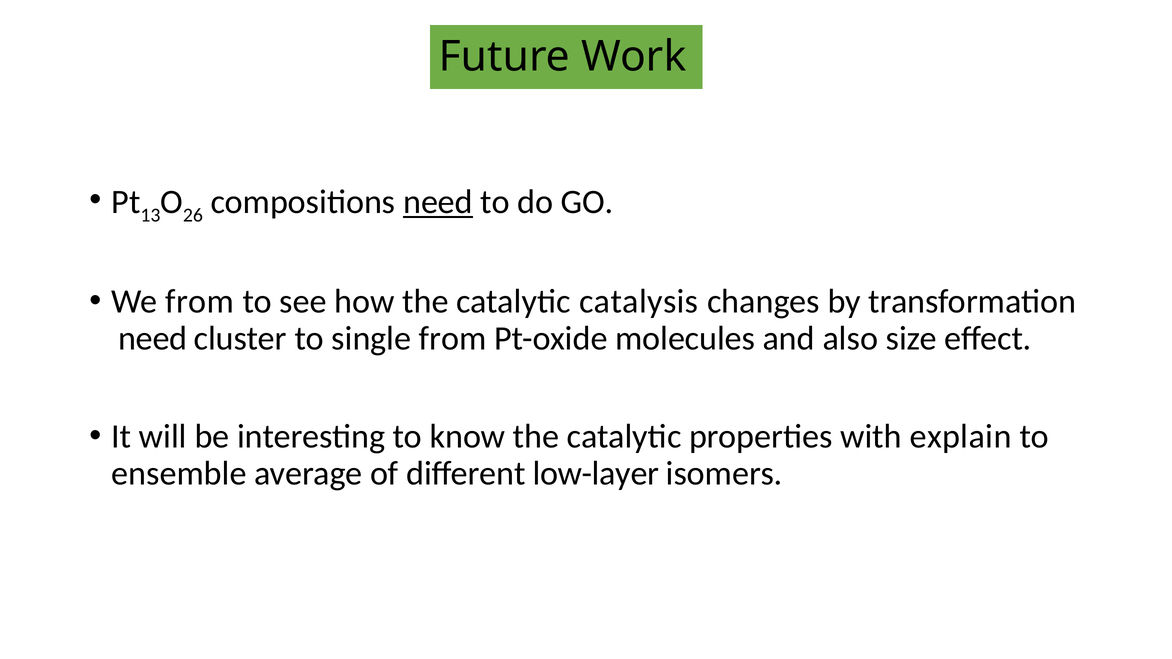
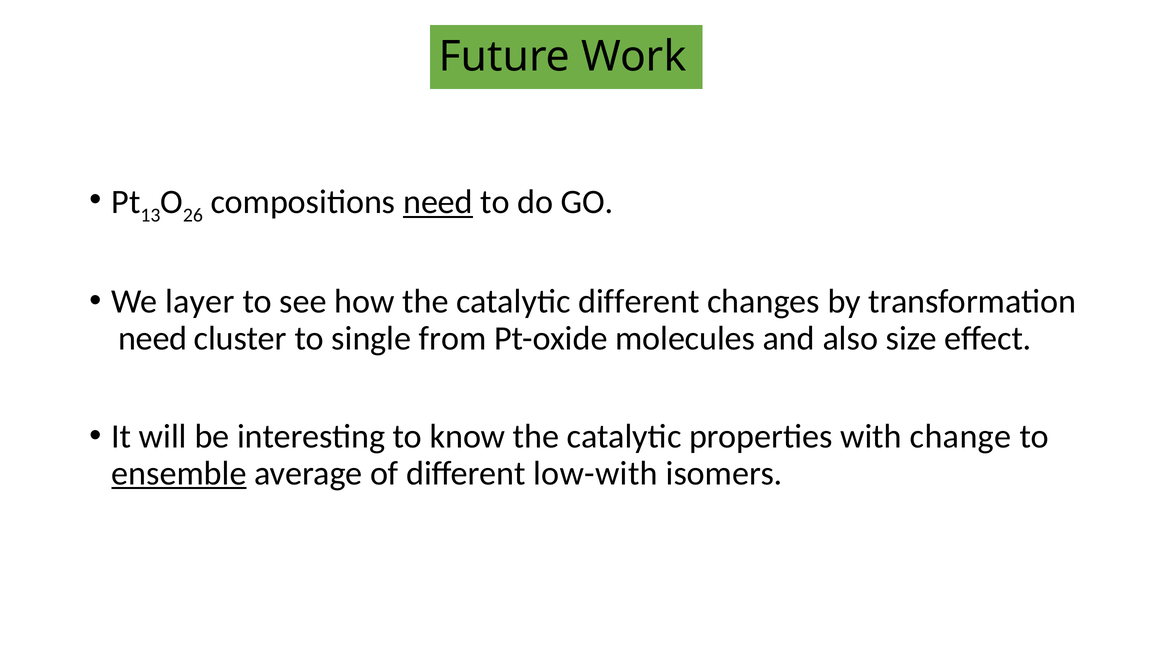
We from: from -> layer (200, 302)
catalytic catalysis: catalysis -> different (639, 302)
explain: explain -> change (961, 437)
ensemble underline: none -> present (179, 474)
low-layer: low-layer -> low-with (595, 474)
